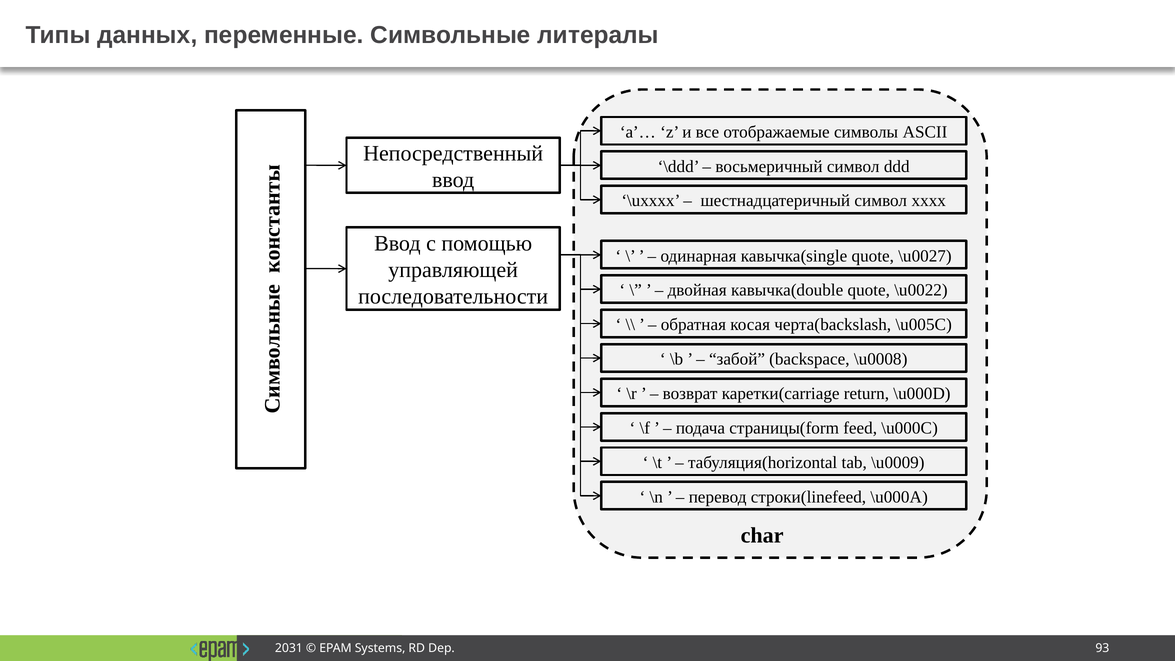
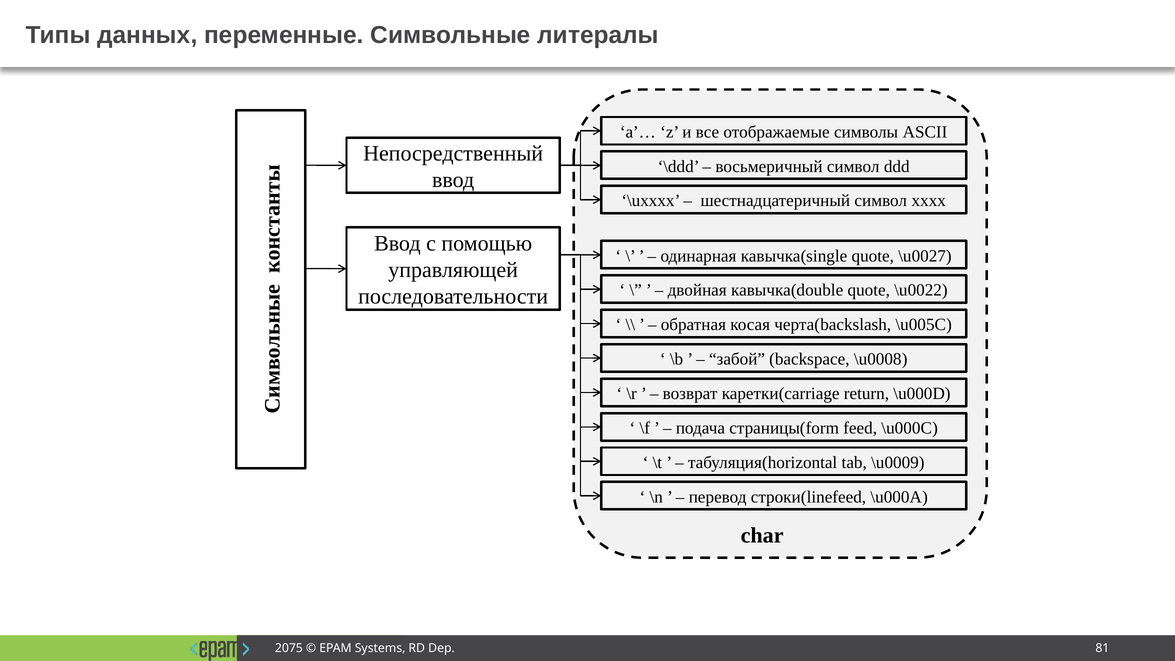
2031: 2031 -> 2075 (289, 648)
93: 93 -> 81 (1102, 648)
